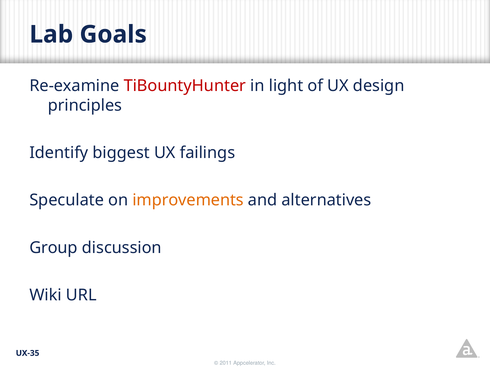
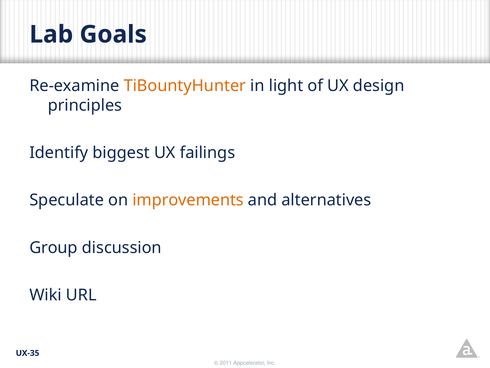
TiBountyHunter colour: red -> orange (185, 86)
